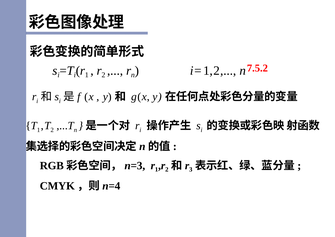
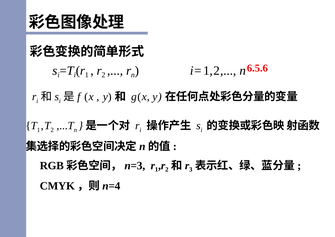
7.5.2: 7.5.2 -> 6.5.6 (257, 68)
